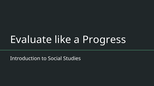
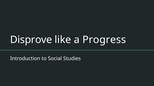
Evaluate: Evaluate -> Disprove (31, 40)
